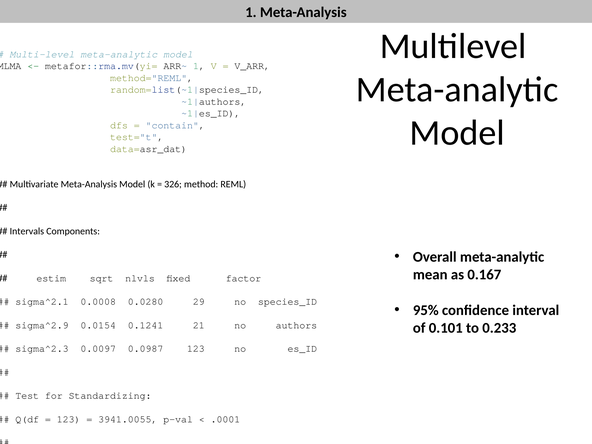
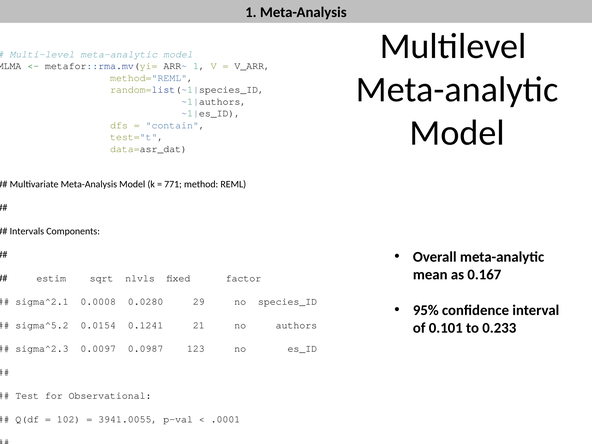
326: 326 -> 771 (173, 184)
sigma^2.9: sigma^2.9 -> sigma^5.2 (42, 325)
Standardizing: Standardizing -> Observational (110, 396)
123: 123 -> 102 (69, 419)
